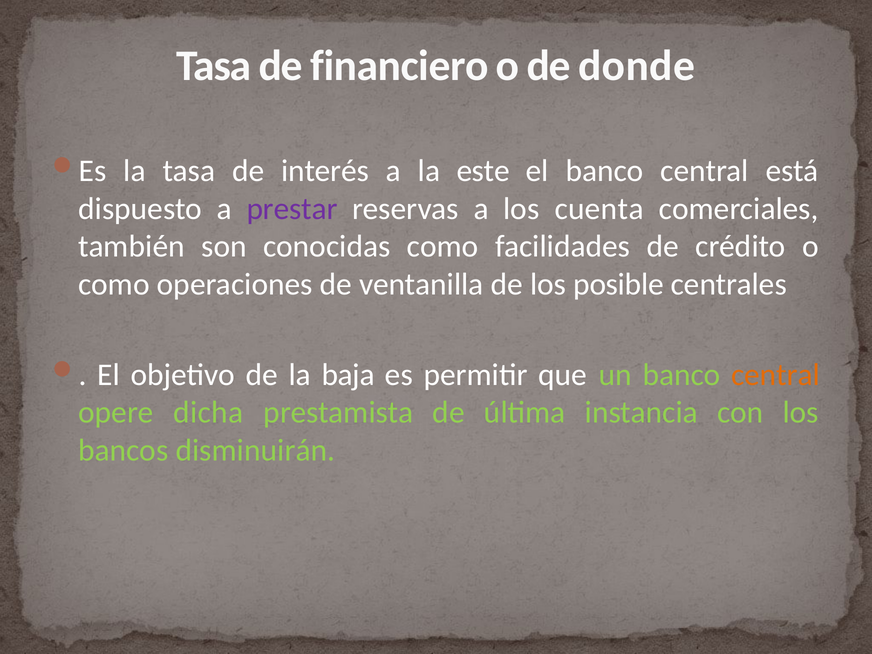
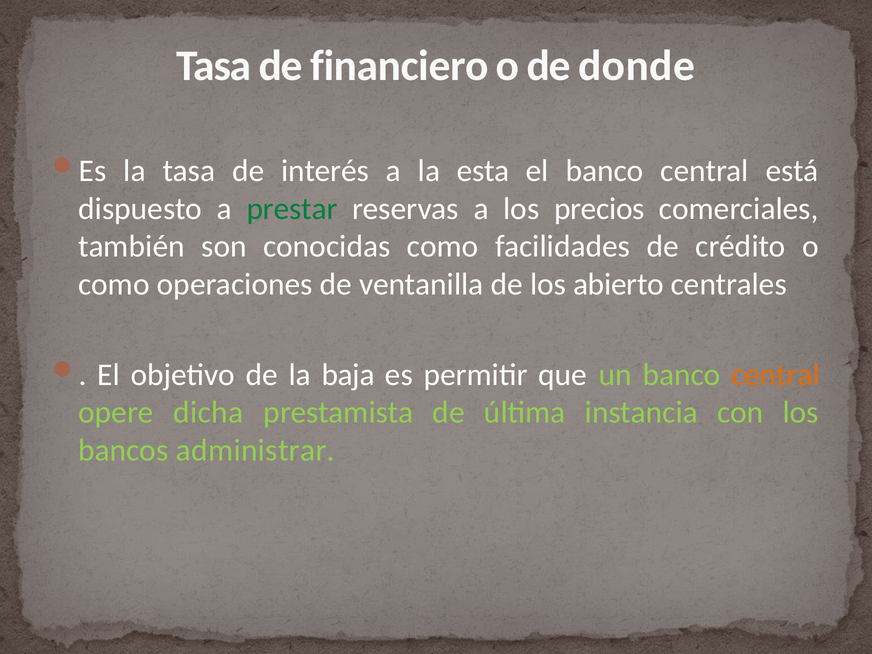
este: este -> esta (483, 171)
prestar colour: purple -> green (292, 209)
cuenta: cuenta -> precios (599, 209)
posible: posible -> abierto (618, 284)
disminuirán: disminuirán -> administrar (255, 450)
